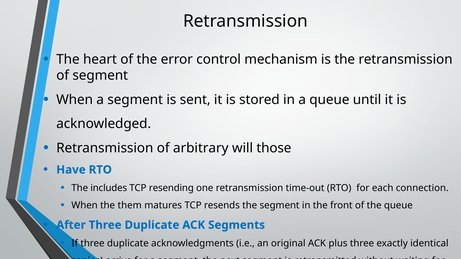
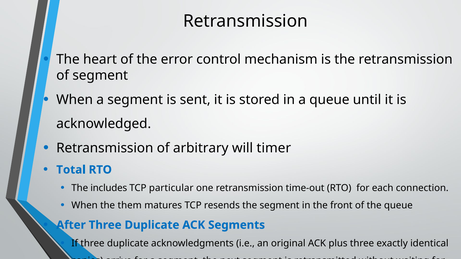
those: those -> timer (274, 148)
Have: Have -> Total (71, 170)
resending: resending -> particular (171, 188)
